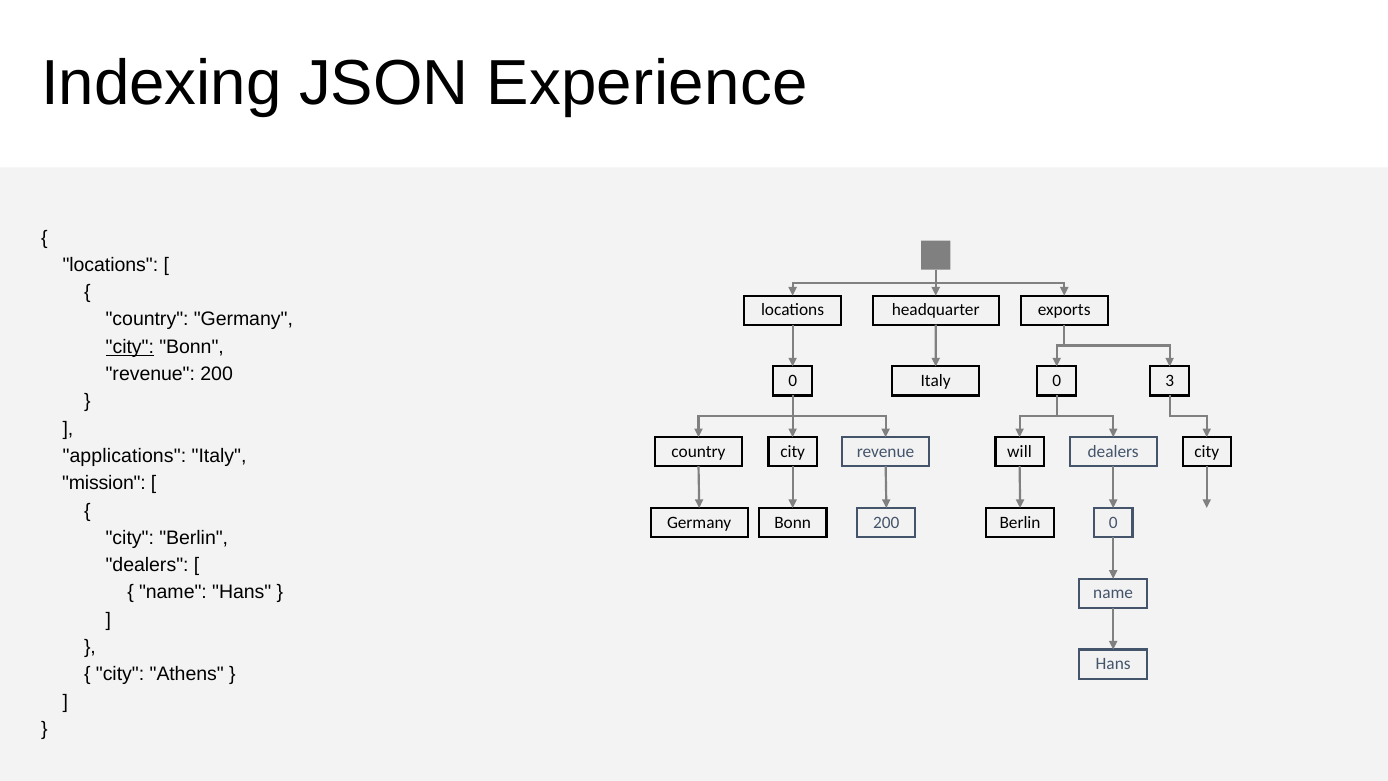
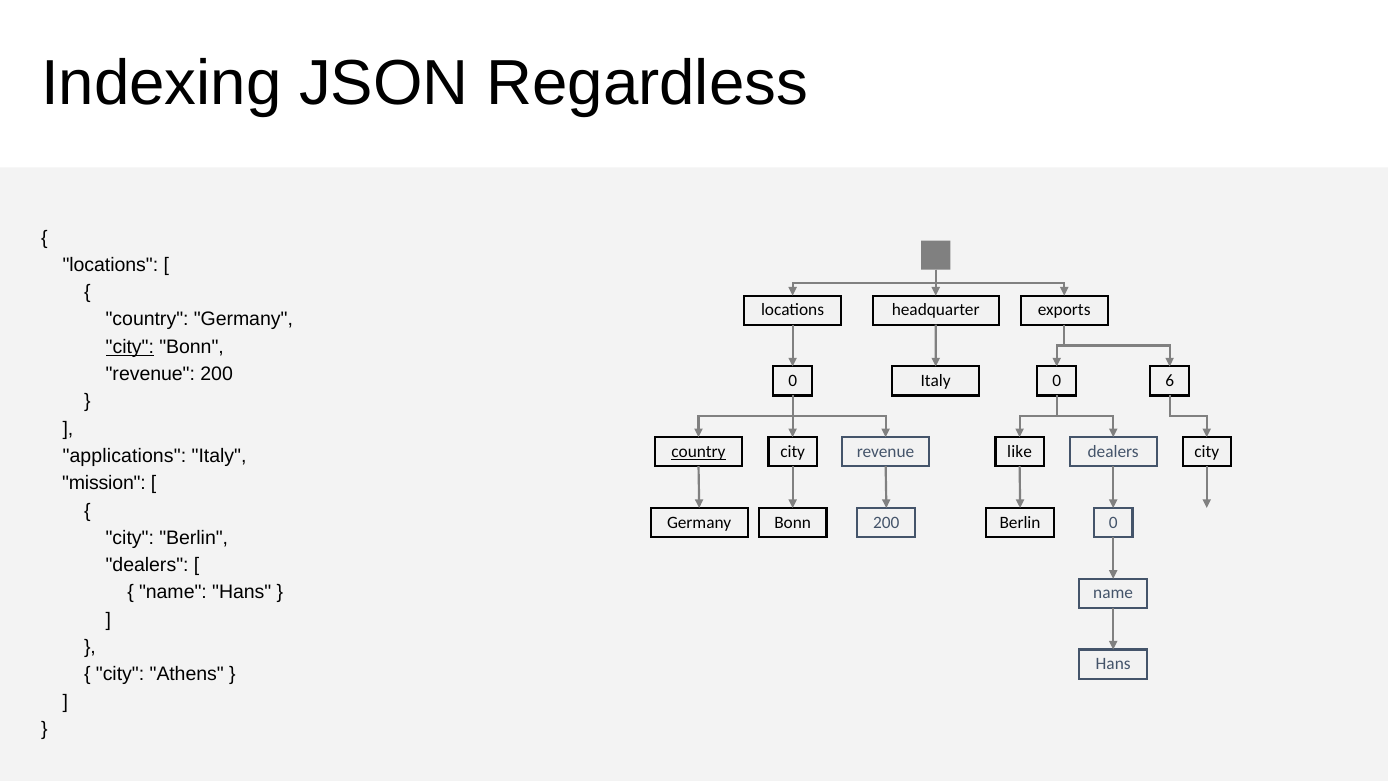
Experience: Experience -> Regardless (647, 84)
3: 3 -> 6 (1170, 381)
country underline: none -> present (698, 451)
will: will -> like (1020, 451)
